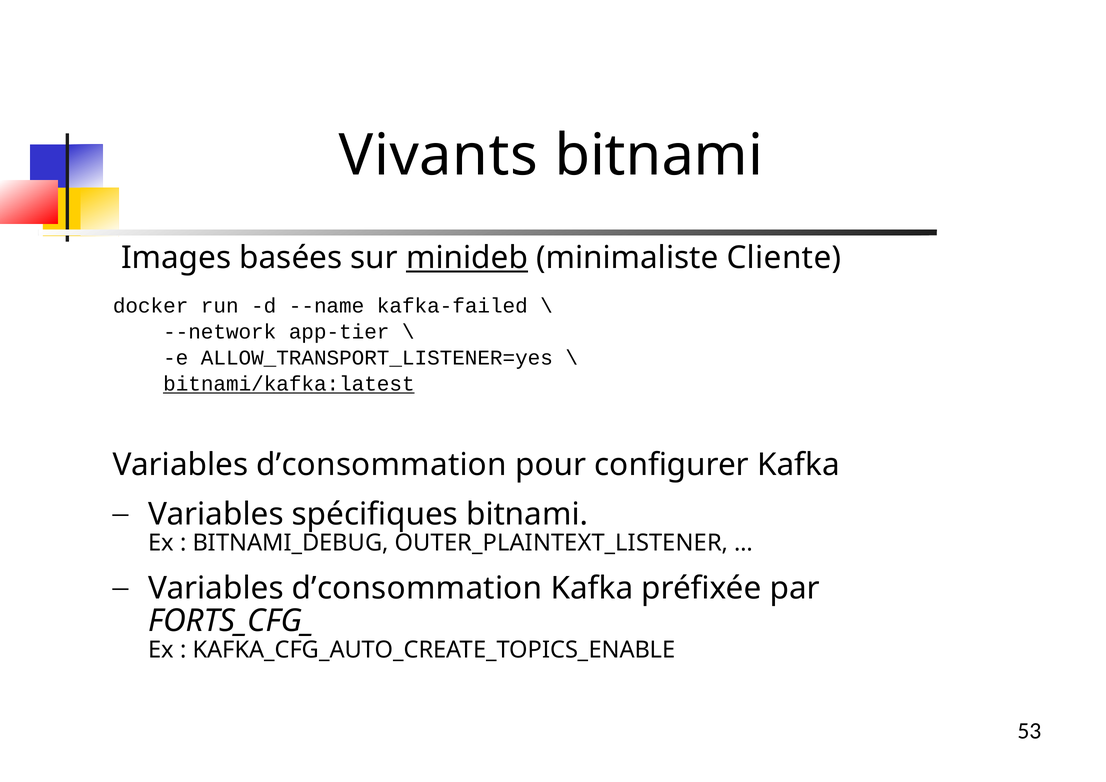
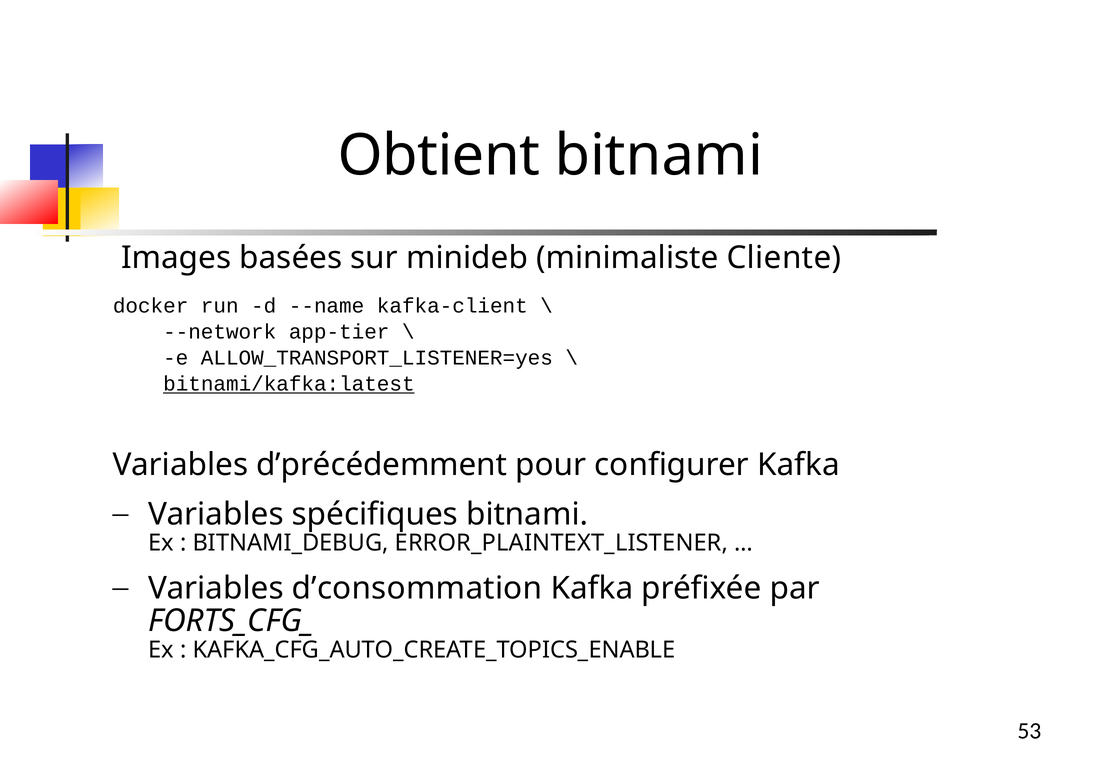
Vivants: Vivants -> Obtient (439, 156)
minideb underline: present -> none (467, 258)
kafka-failed: kafka-failed -> kafka-client (452, 306)
d’consommation: d’consommation -> d’précédemment (382, 465)
OUTER_PLAINTEXT_LISTENER: OUTER_PLAINTEXT_LISTENER -> ERROR_PLAINTEXT_LISTENER (561, 543)
